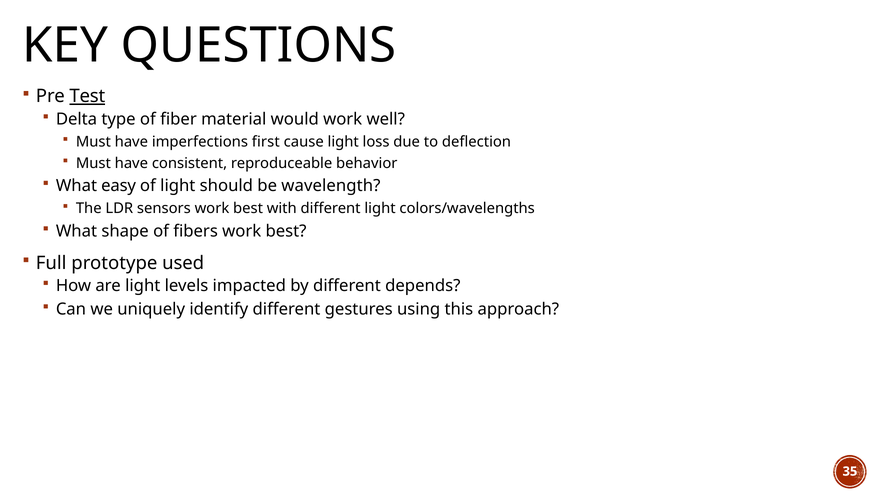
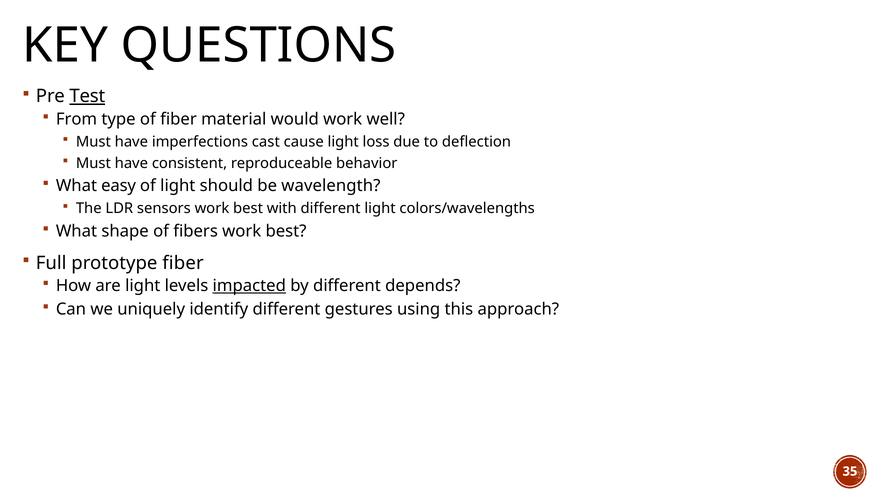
Delta: Delta -> From (76, 119)
first: first -> cast (266, 142)
prototype used: used -> fiber (183, 263)
impacted underline: none -> present (249, 286)
